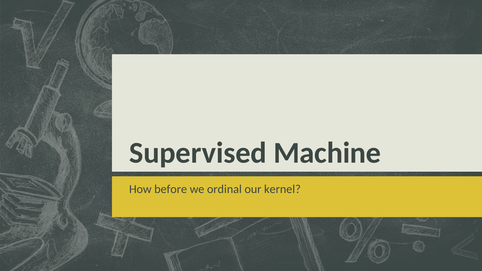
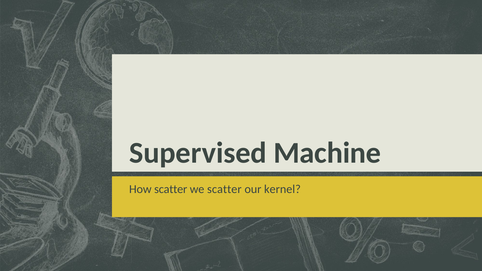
How before: before -> scatter (171, 189)
we ordinal: ordinal -> scatter (224, 189)
